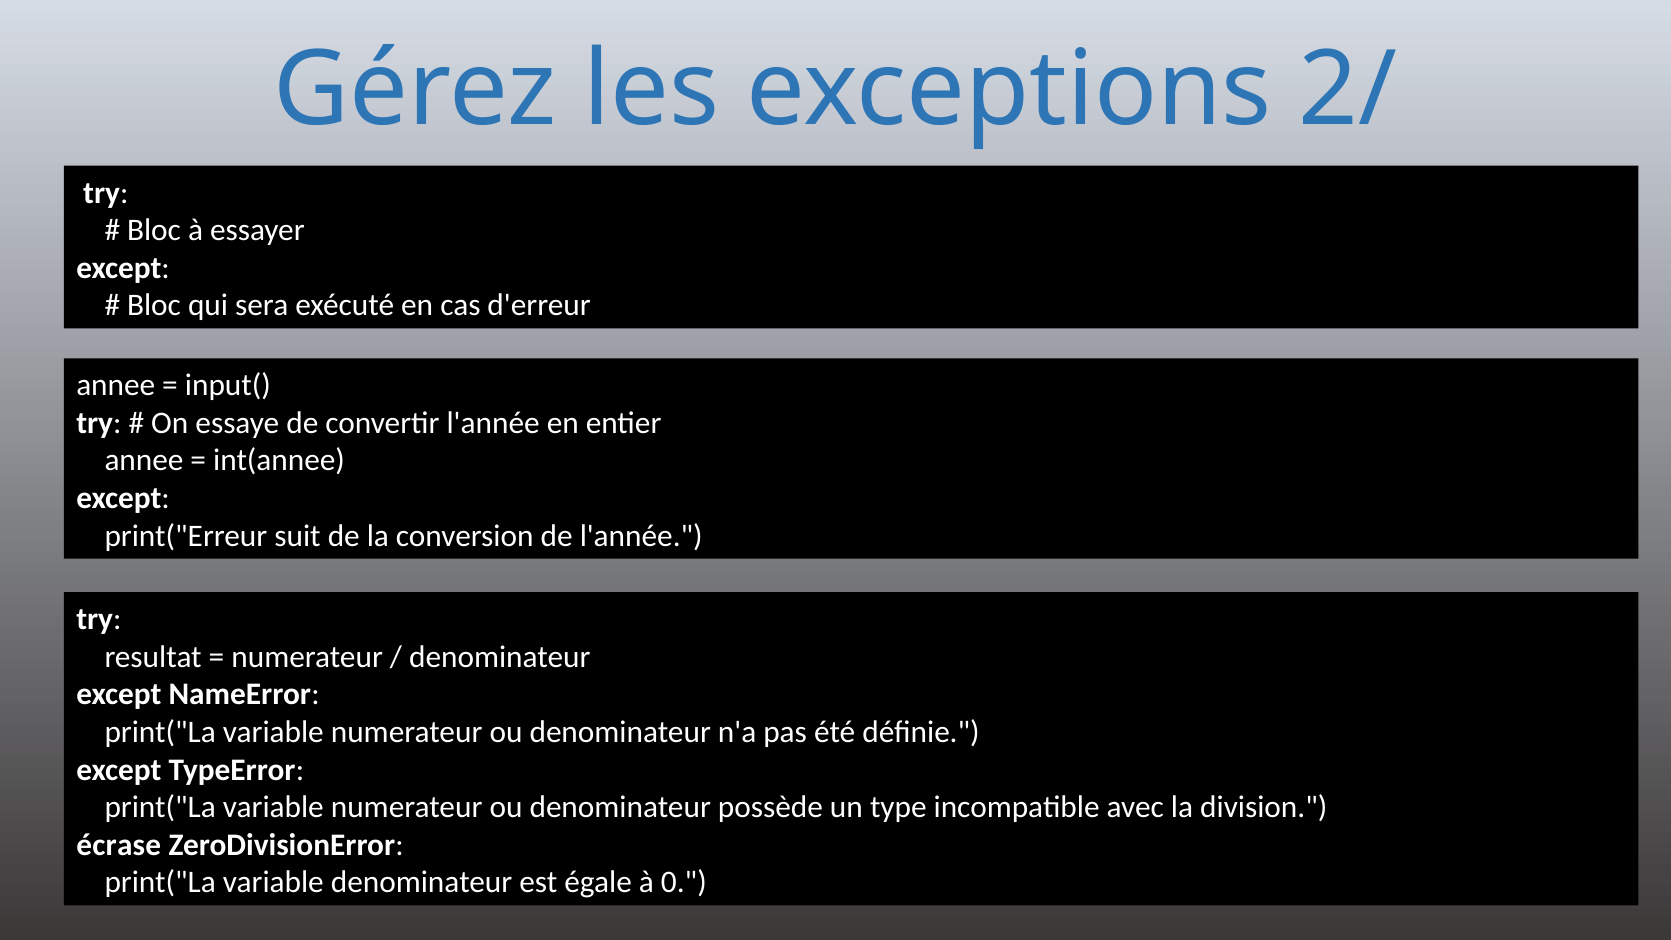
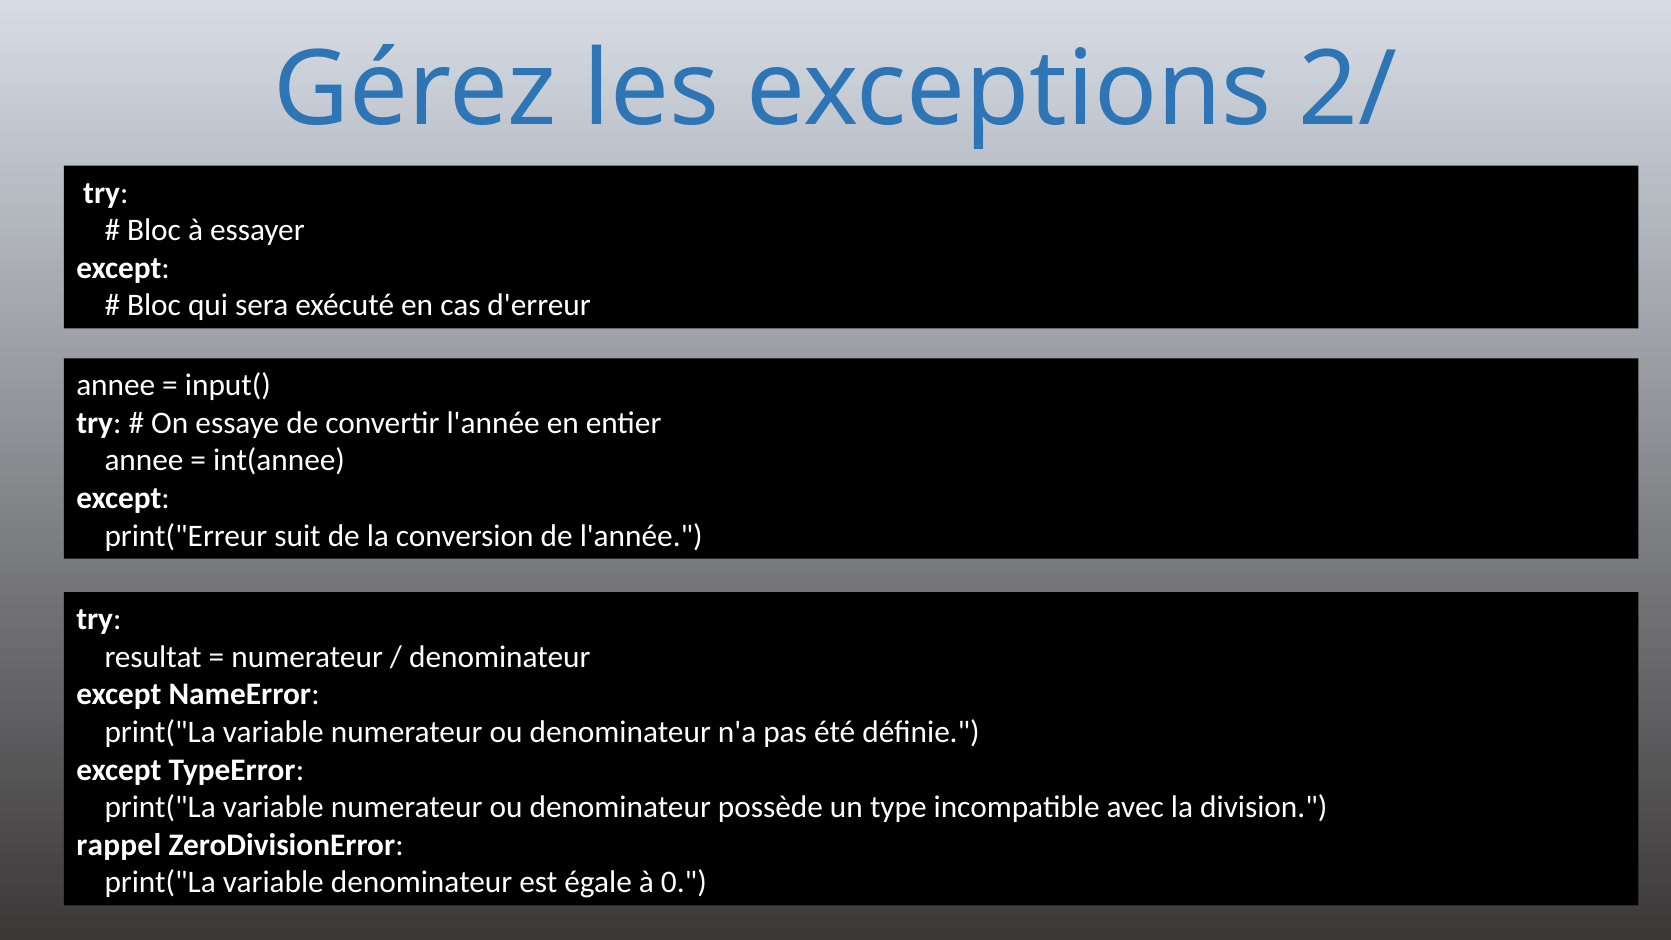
écrase: écrase -> rappel (119, 845)
